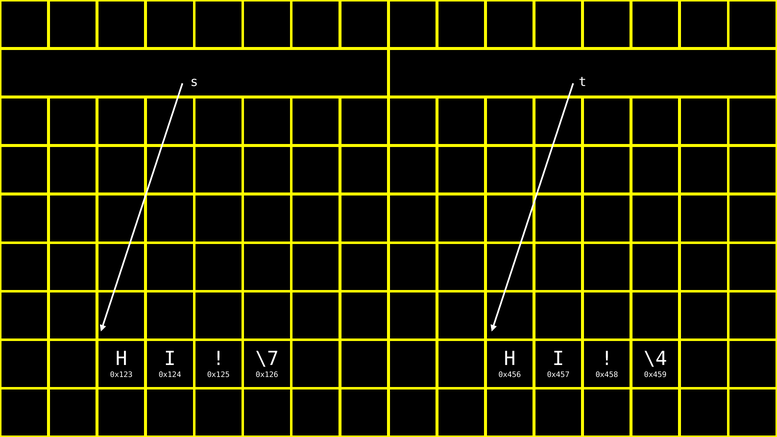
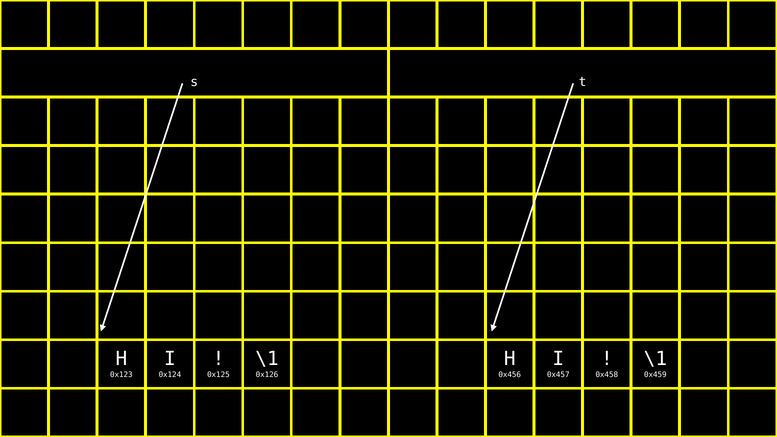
\7: \7 -> \1 (267, 359)
\4: \4 -> \1 (655, 359)
